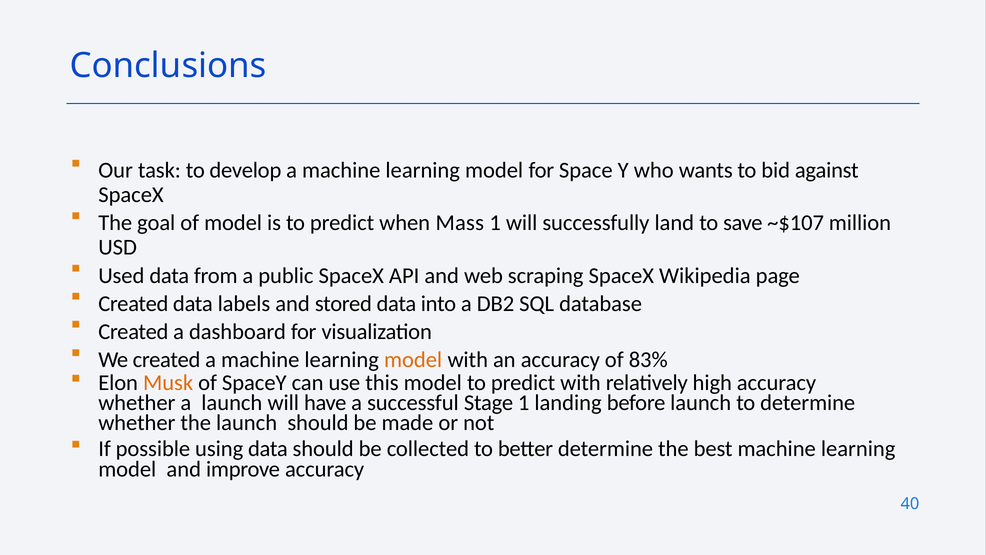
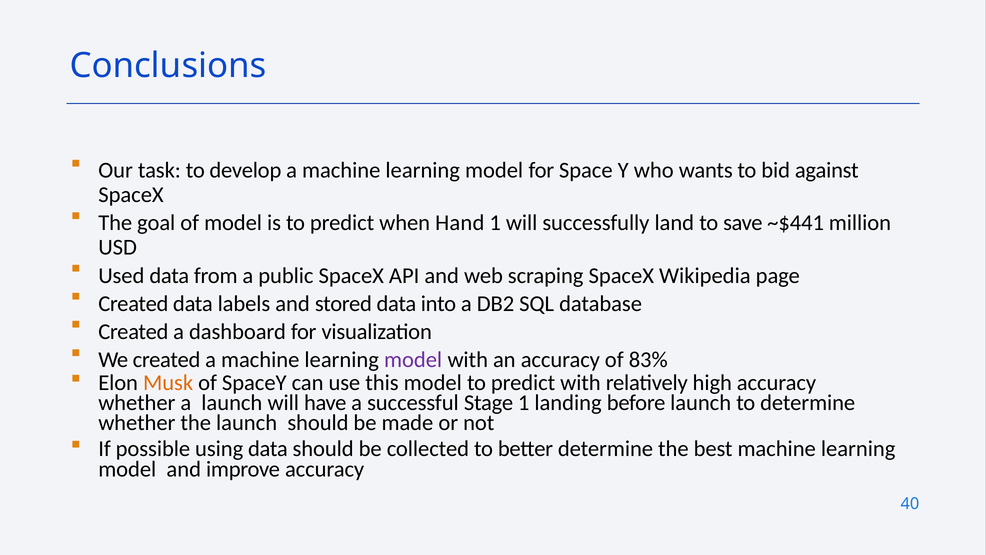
Mass: Mass -> Hand (460, 223)
~$107: ~$107 -> ~$441 (796, 223)
model colour: orange -> purple (413, 360)
